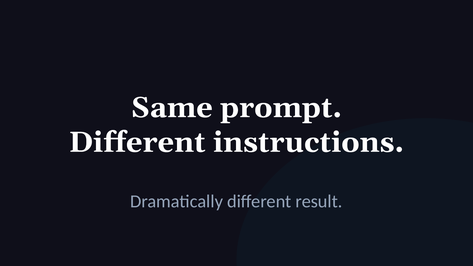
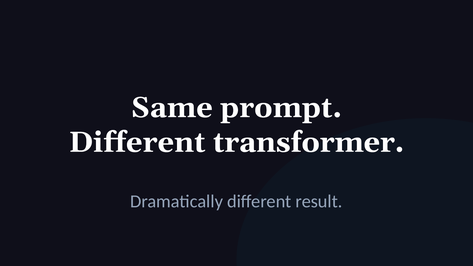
instructions: instructions -> transformer (309, 142)
